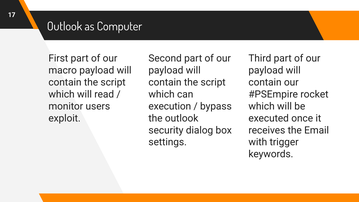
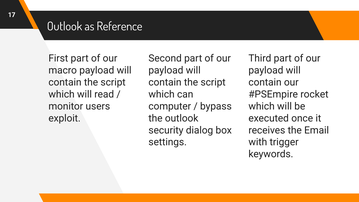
Computer: Computer -> Reference (119, 26)
execution: execution -> computer (170, 106)
